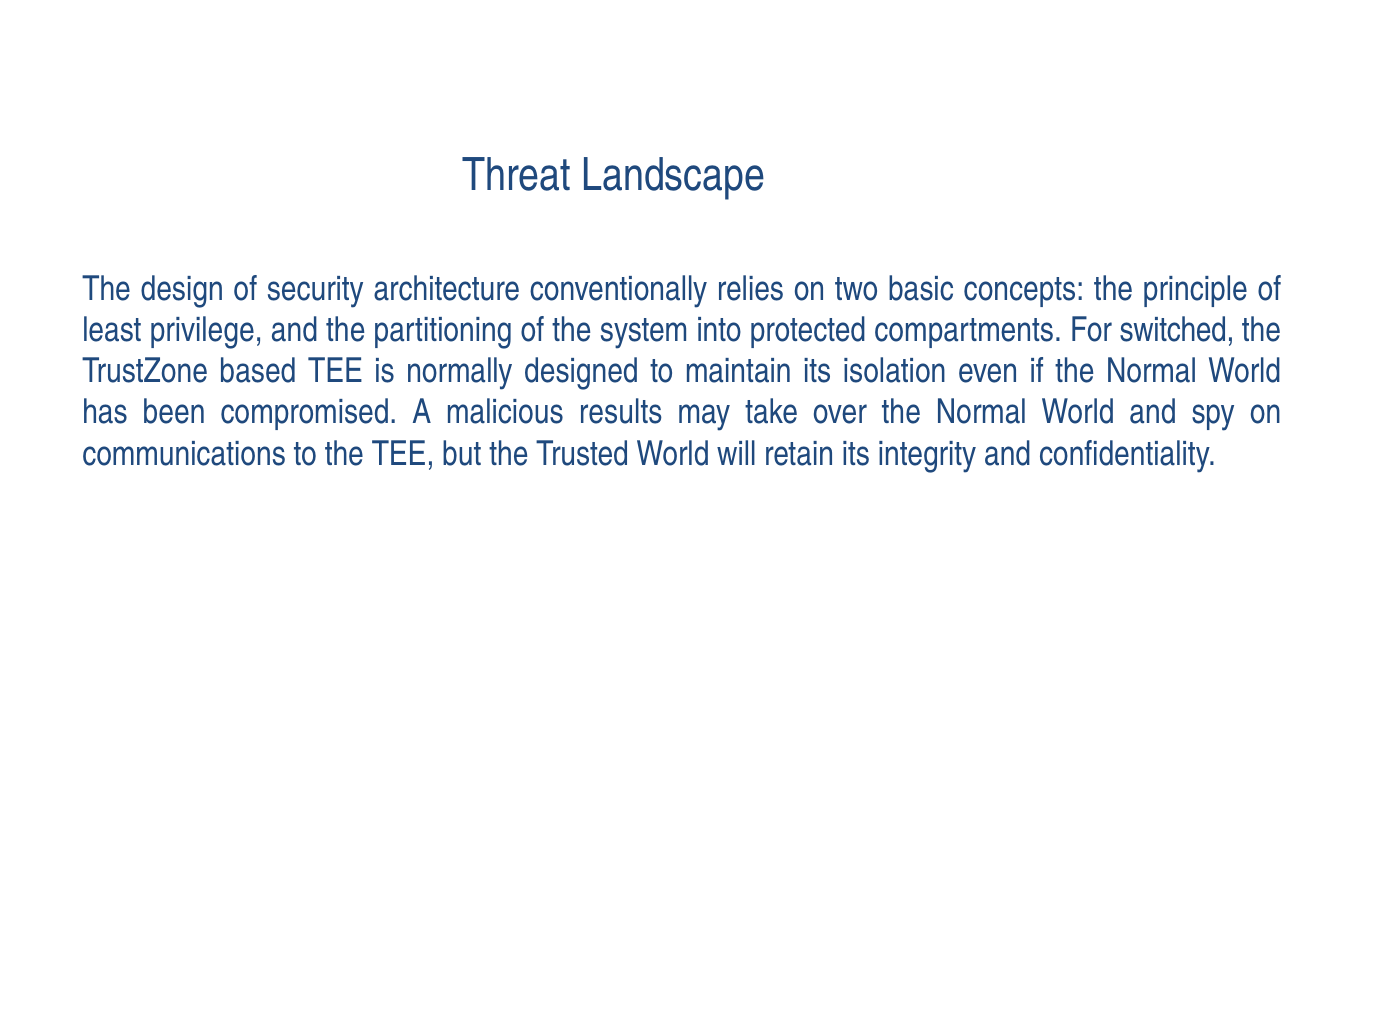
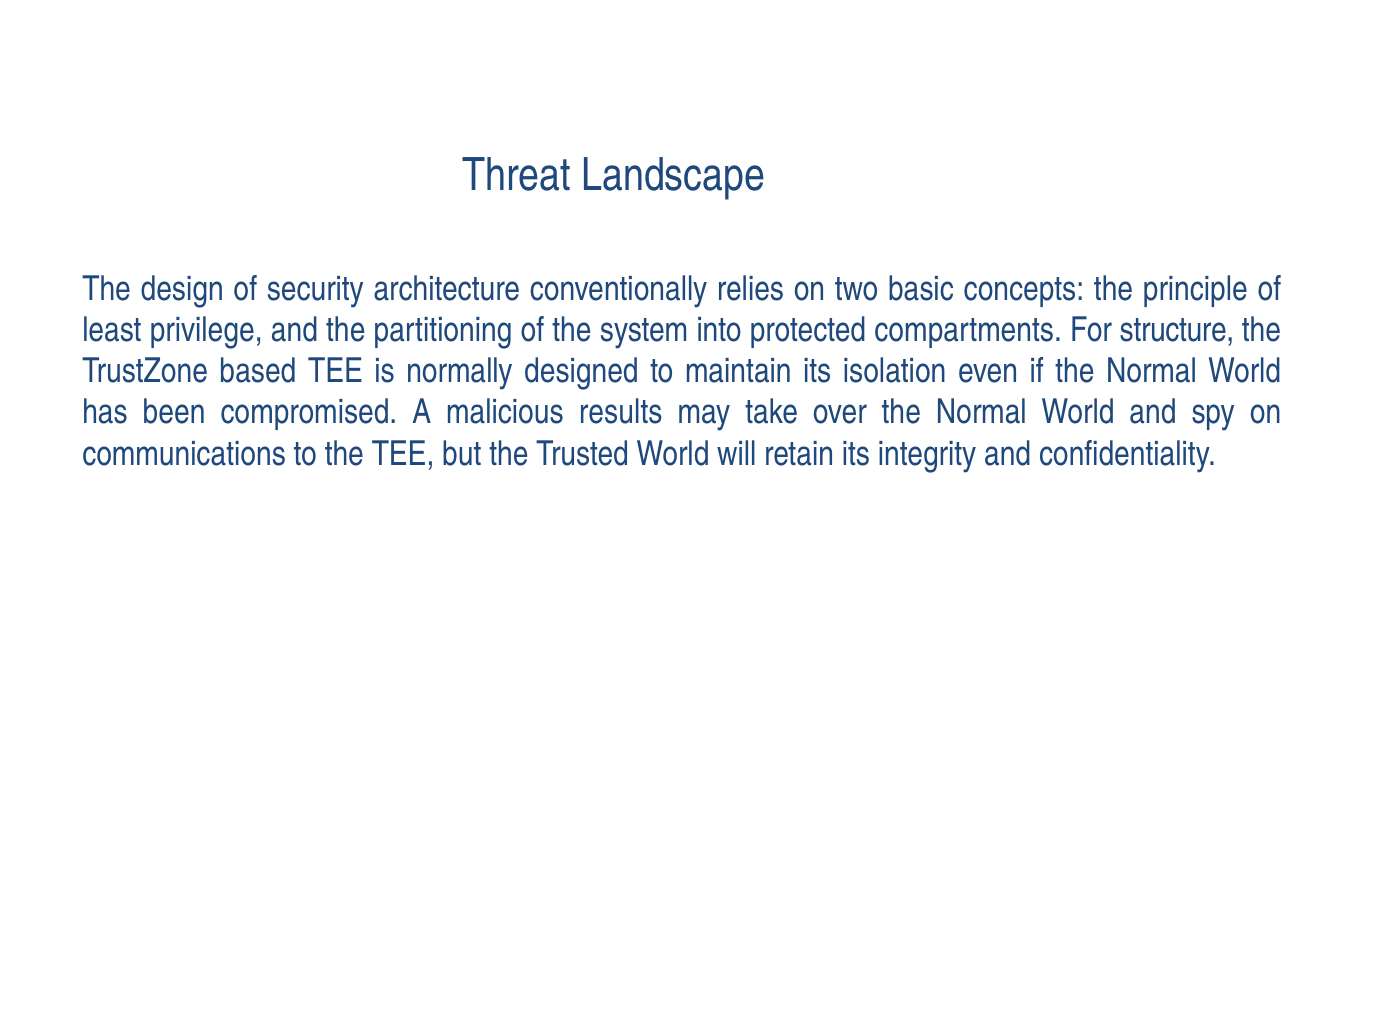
switched: switched -> structure (1177, 330)
